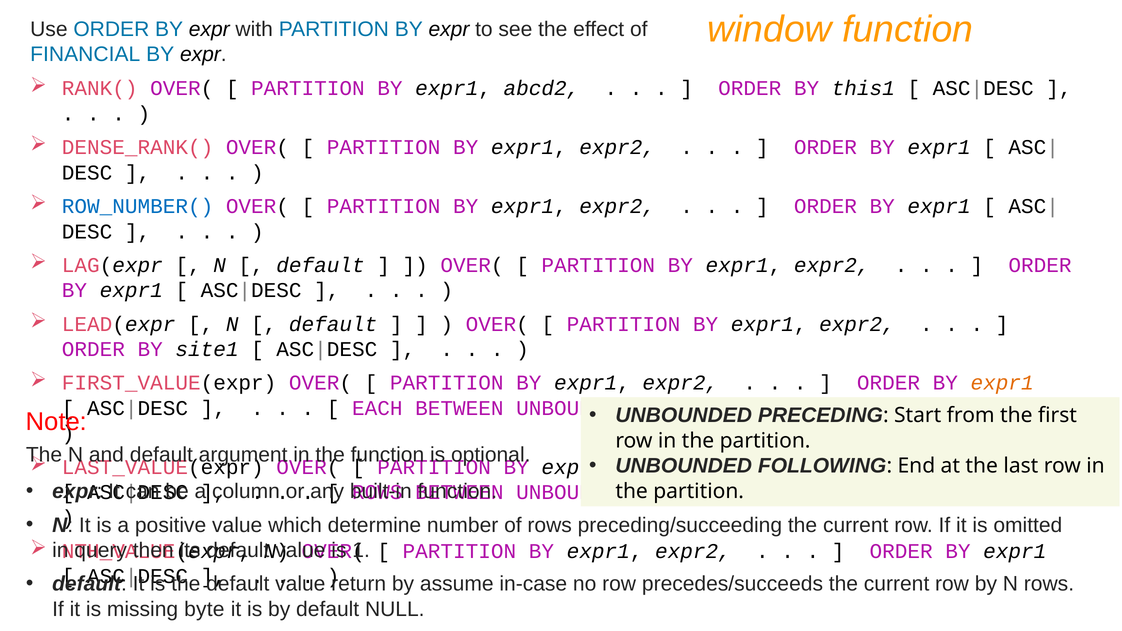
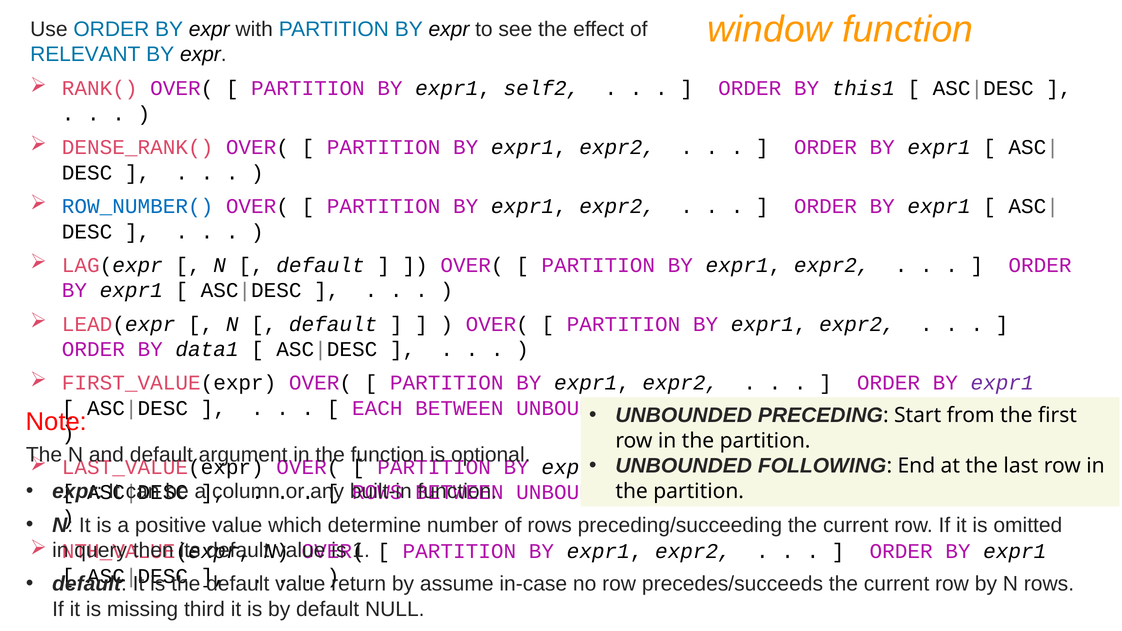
FINANCIAL: FINANCIAL -> RELEVANT (85, 54)
abcd2: abcd2 -> self2 (541, 89)
site1: site1 -> data1 (207, 349)
expr1 colour: orange -> purple (1002, 383)
byte: byte -> third (204, 609)
